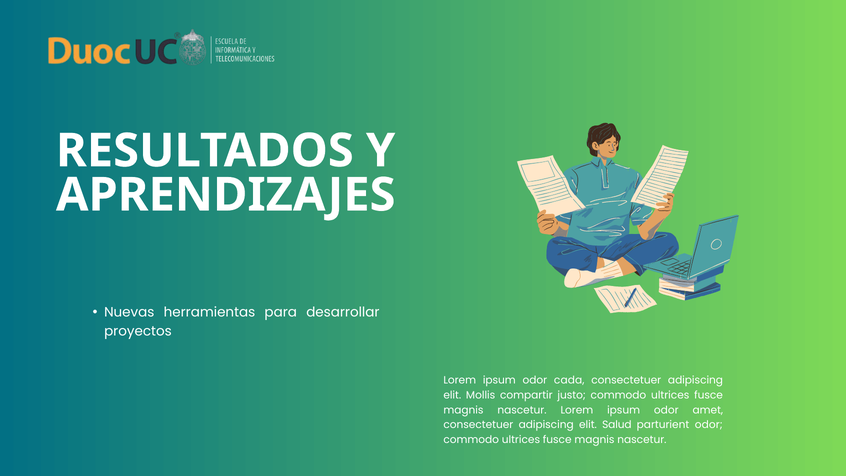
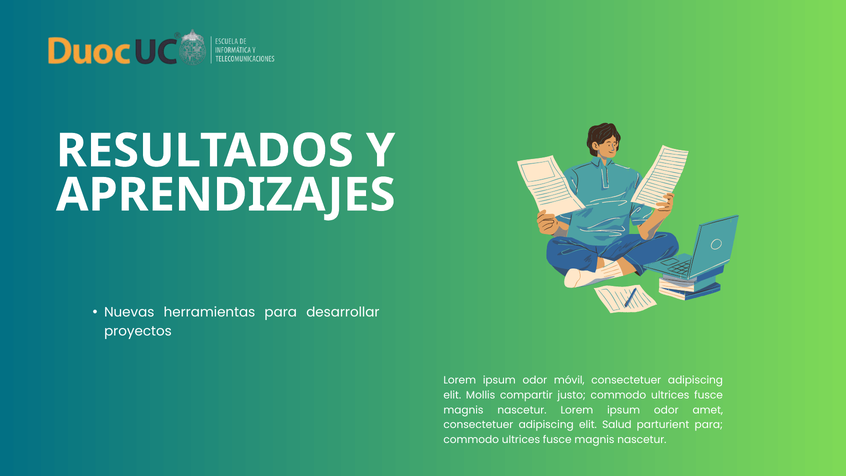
cada: cada -> móvil (569, 380)
parturient odor: odor -> para (709, 425)
